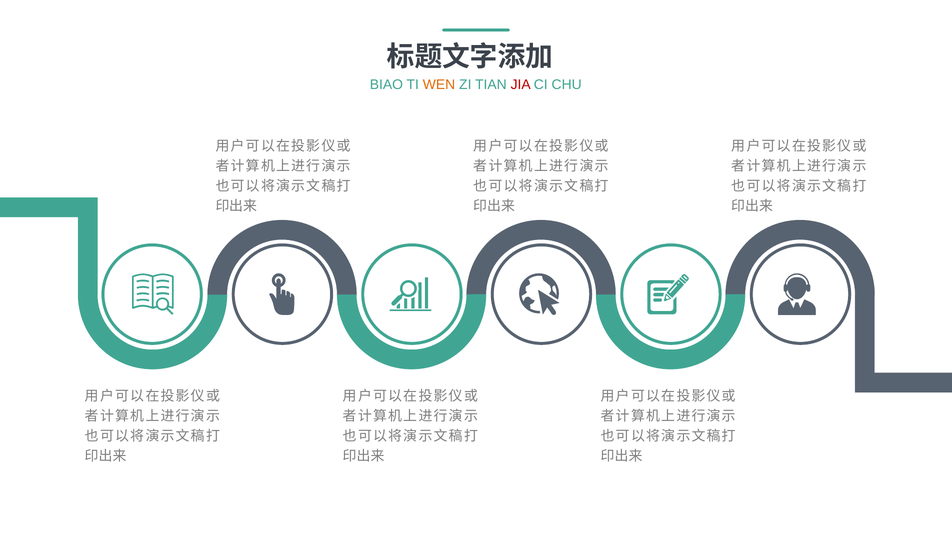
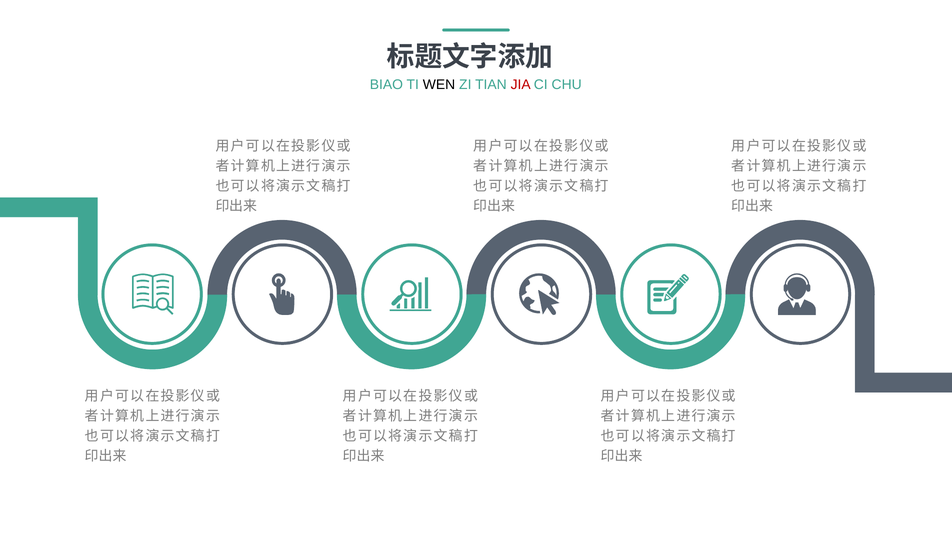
WEN colour: orange -> black (439, 85)
